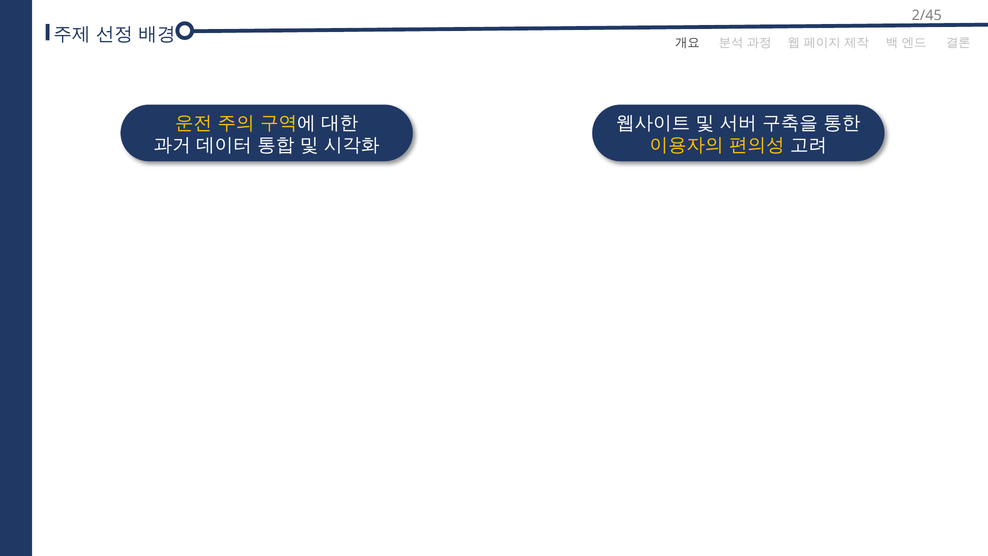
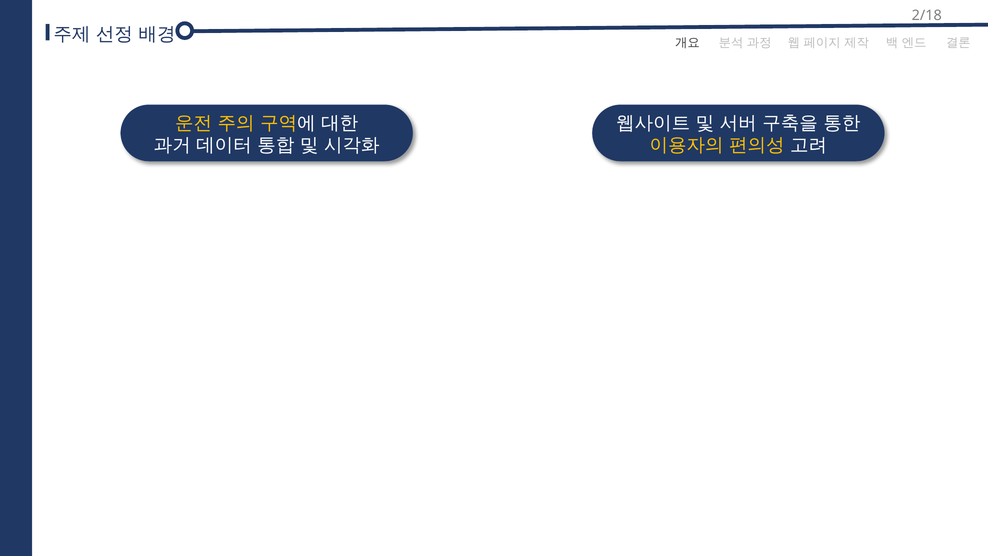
2/45: 2/45 -> 2/18 (927, 15)
